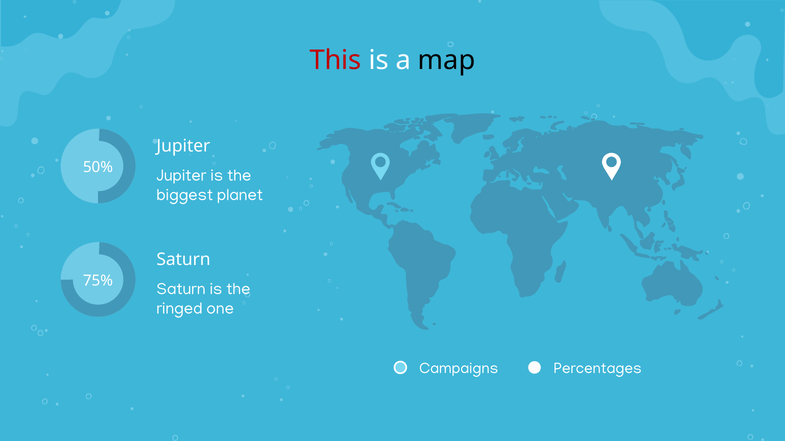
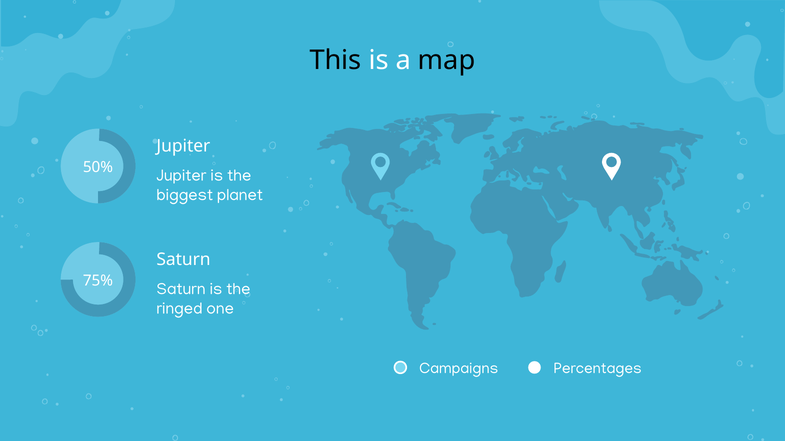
This colour: red -> black (336, 60)
